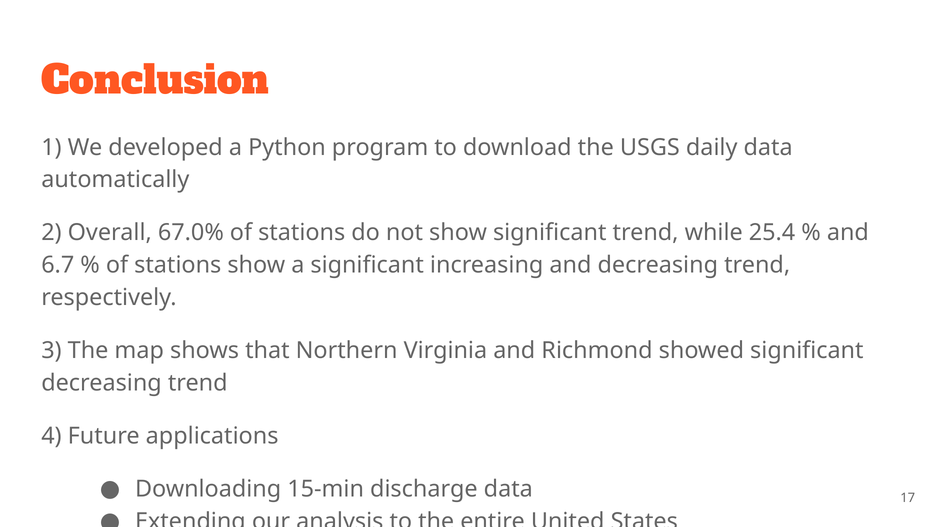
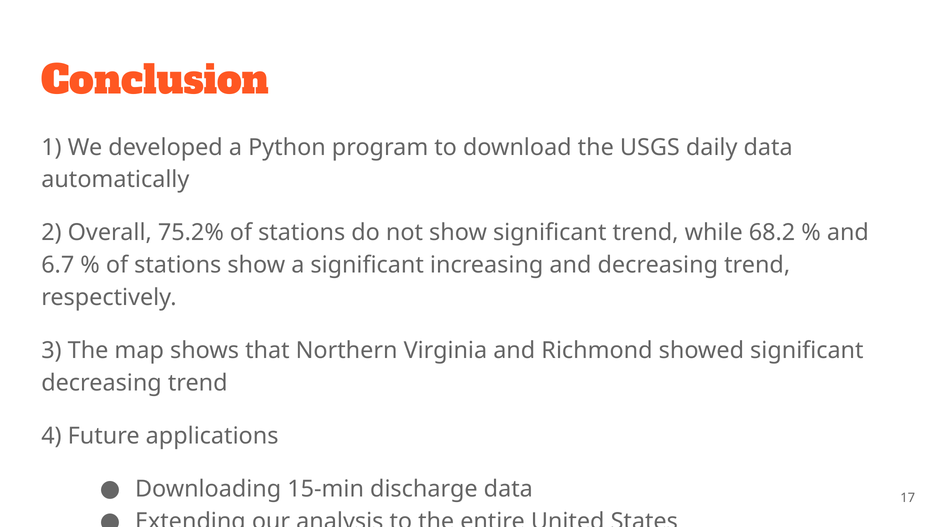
67.0%: 67.0% -> 75.2% (191, 233)
25.4: 25.4 -> 68.2 (772, 233)
